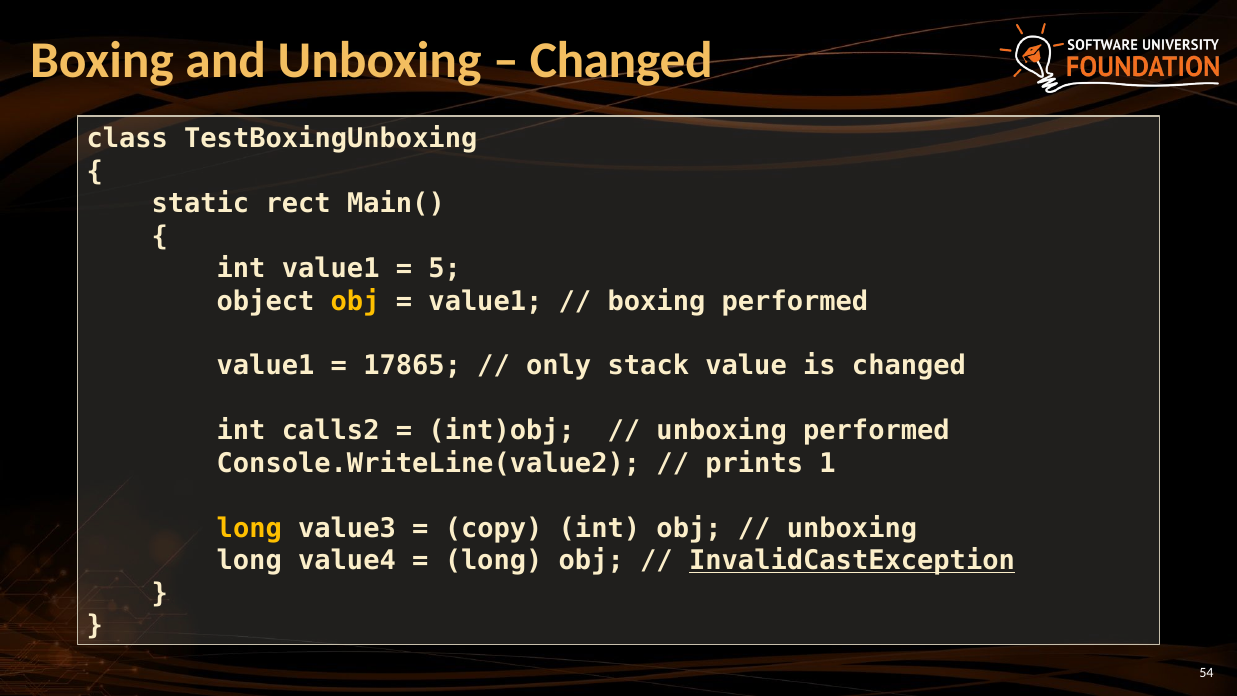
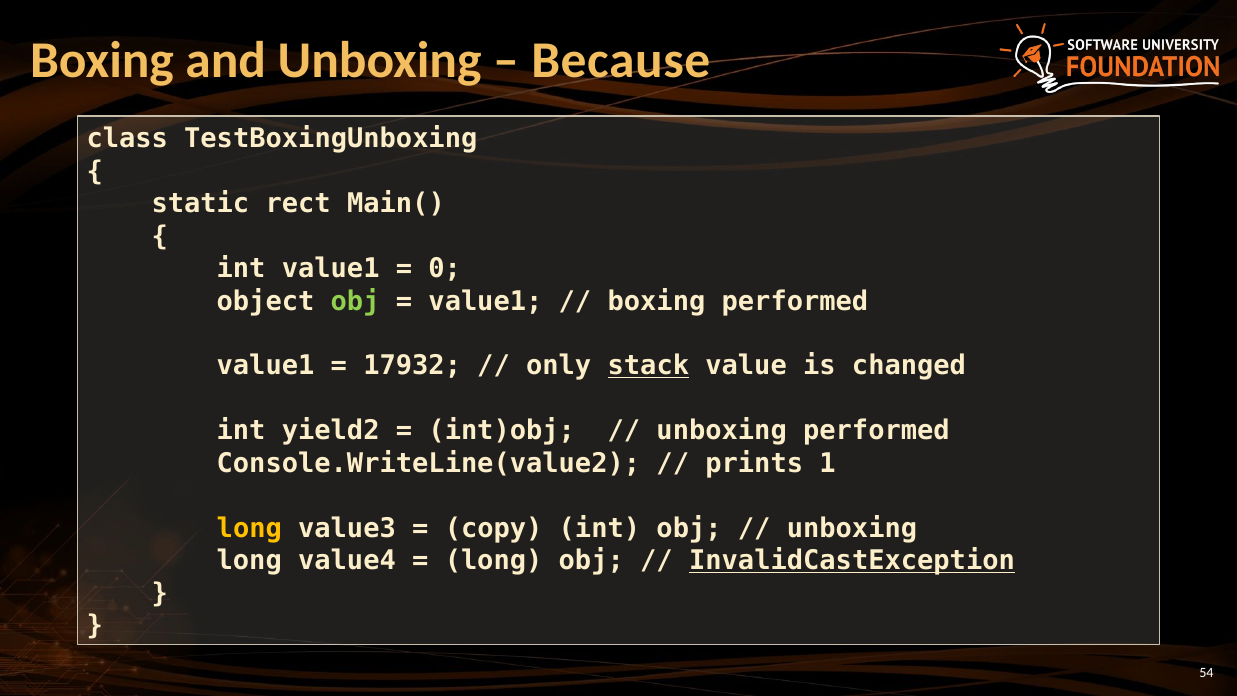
Changed: Changed -> Because (621, 60)
5: 5 -> 0 (445, 269)
obj colour: yellow -> light green (355, 301)
17865: 17865 -> 17932 (412, 366)
stack underline: none -> present (648, 366)
calls2: calls2 -> yield2 (331, 431)
